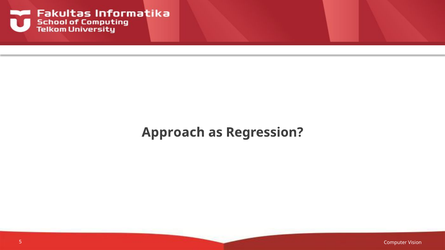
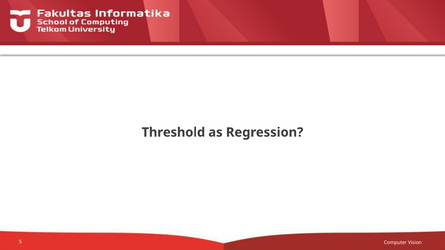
Approach: Approach -> Threshold (173, 133)
